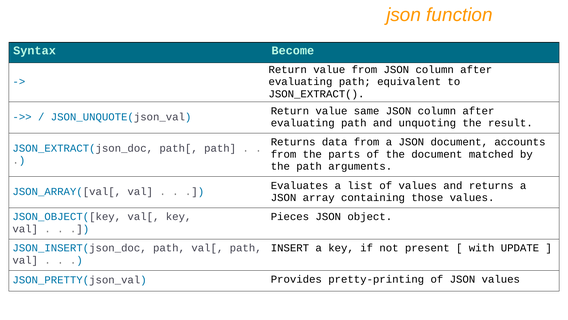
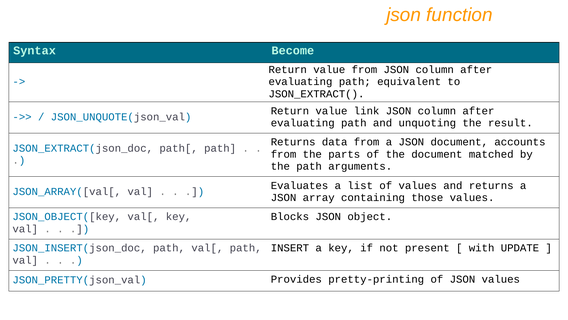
same: same -> link (367, 111)
Pieces: Pieces -> Blocks (290, 216)
